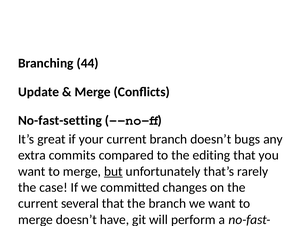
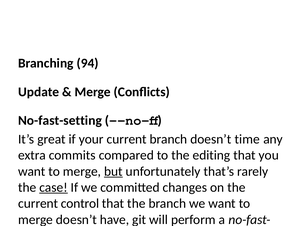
44: 44 -> 94 (88, 63)
bugs: bugs -> time (247, 140)
case underline: none -> present (54, 188)
several: several -> control (80, 204)
